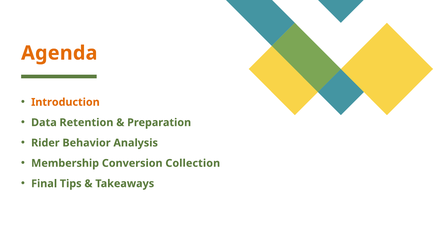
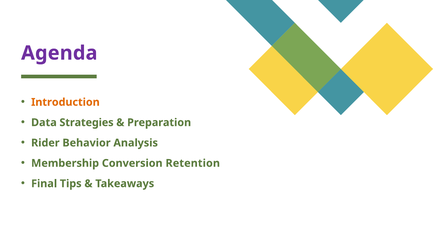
Agenda colour: orange -> purple (59, 53)
Retention: Retention -> Strategies (87, 122)
Collection: Collection -> Retention (193, 163)
